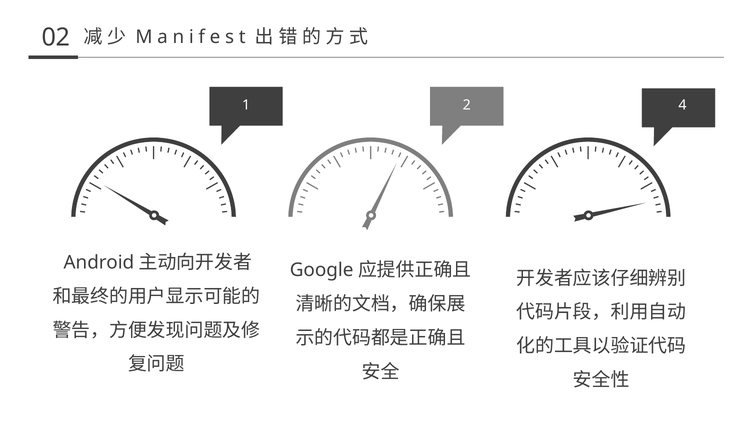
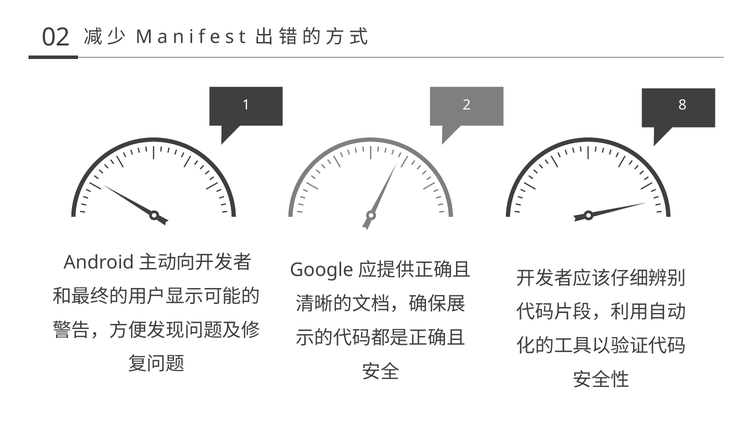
4: 4 -> 8 (683, 105)
